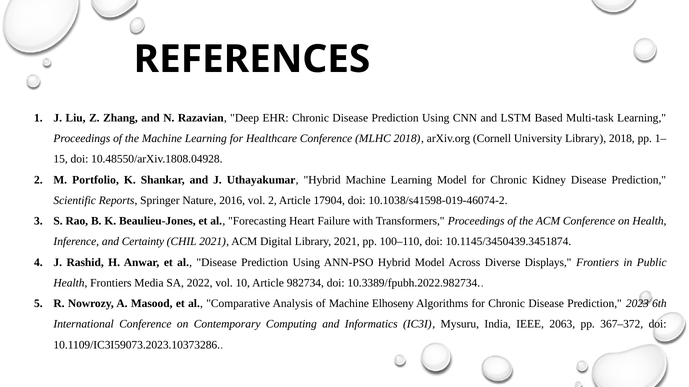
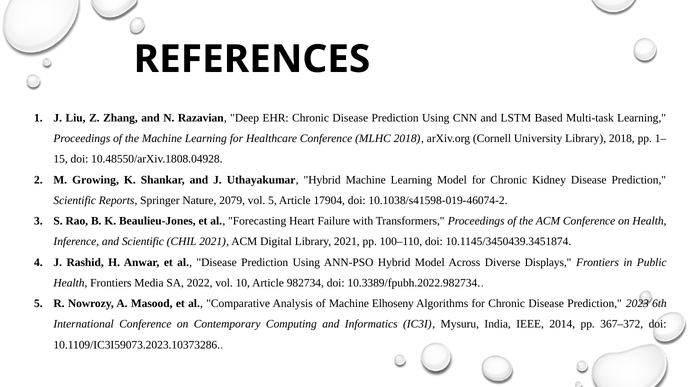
Portfolio: Portfolio -> Growing (96, 180)
2016: 2016 -> 2079 (232, 201)
vol 2: 2 -> 5 (272, 201)
and Certainty: Certainty -> Scientific (143, 242)
2063: 2063 -> 2014 (562, 325)
